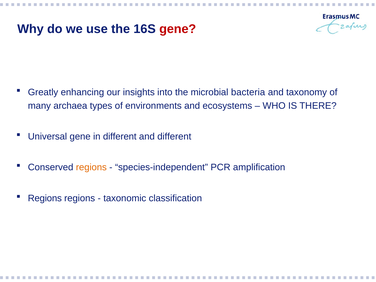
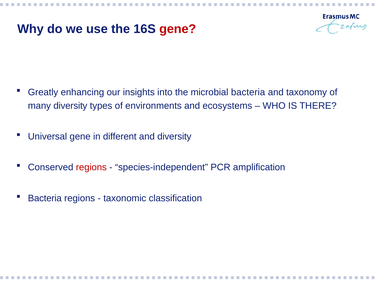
many archaea: archaea -> diversity (70, 106)
and different: different -> diversity (174, 137)
regions colour: orange -> red (91, 167)
Regions: Regions -> Bacteria (45, 198)
